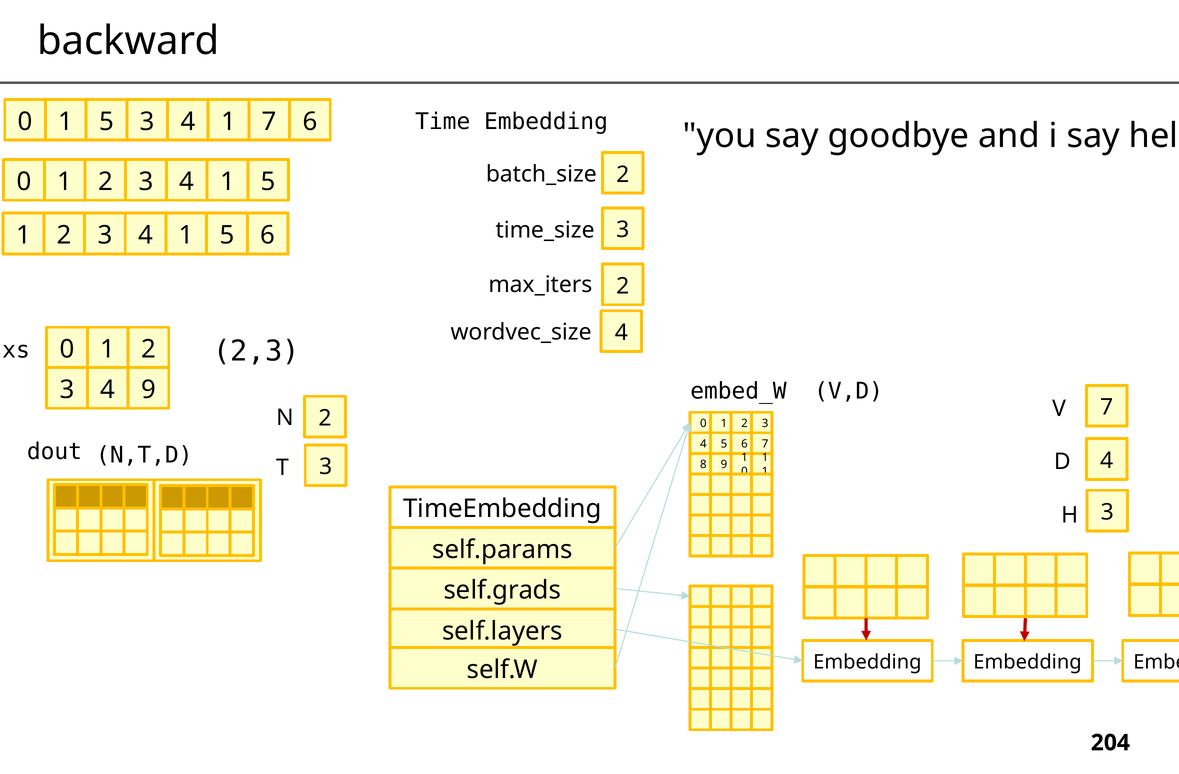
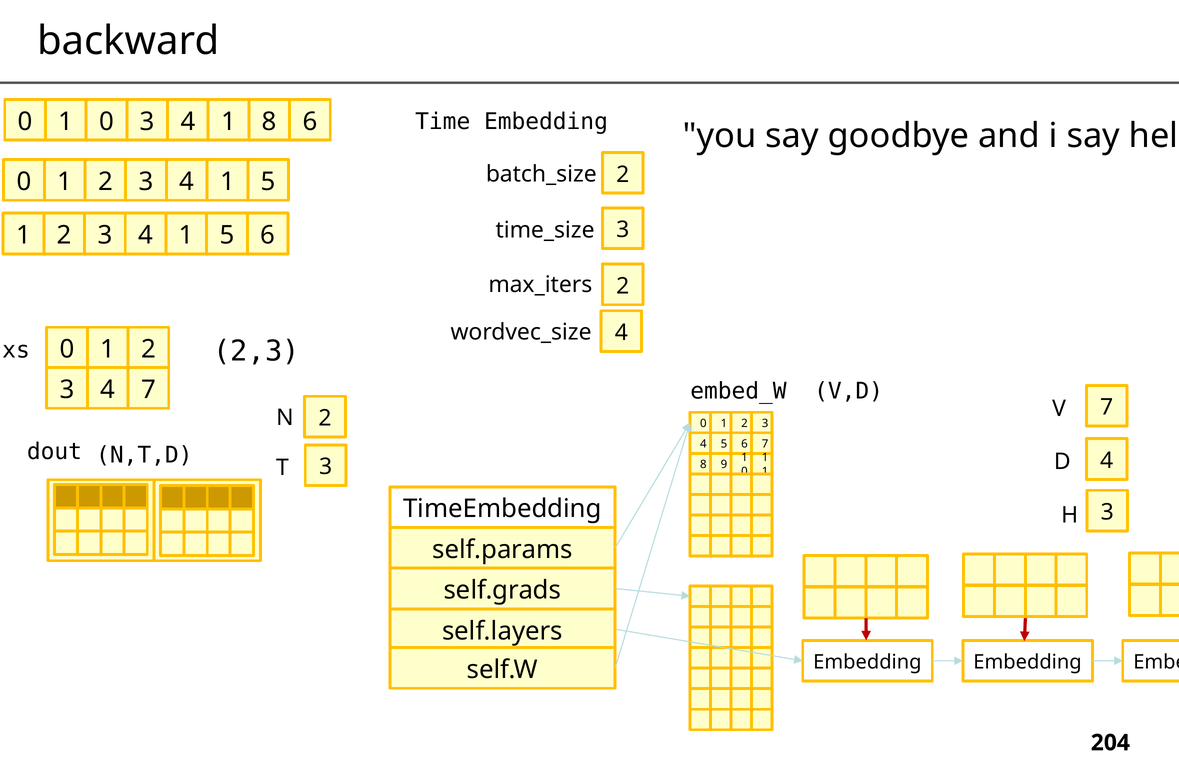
0 1 5: 5 -> 0 (106, 122)
1 7: 7 -> 8 (269, 122)
4 9: 9 -> 7 (148, 390)
